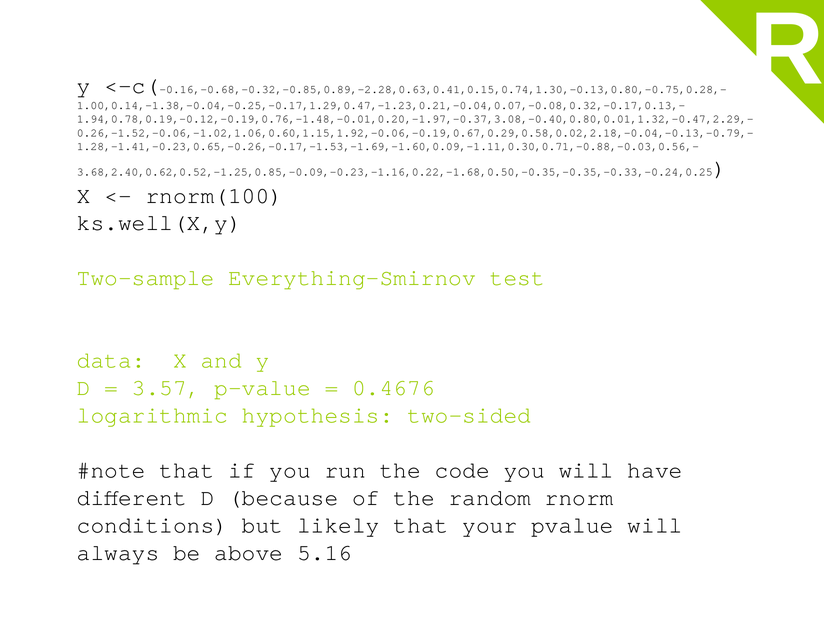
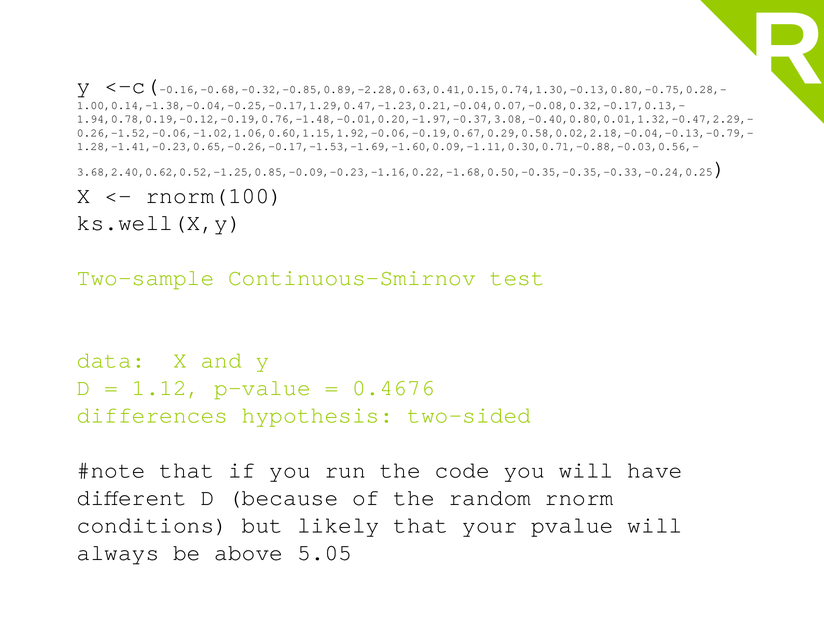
Everything-Smirnov: Everything-Smirnov -> Continuous-Smirnov (352, 278)
3.57: 3.57 -> 1.12 (166, 388)
logarithmic: logarithmic -> differences (152, 415)
5.16: 5.16 -> 5.05 (325, 553)
